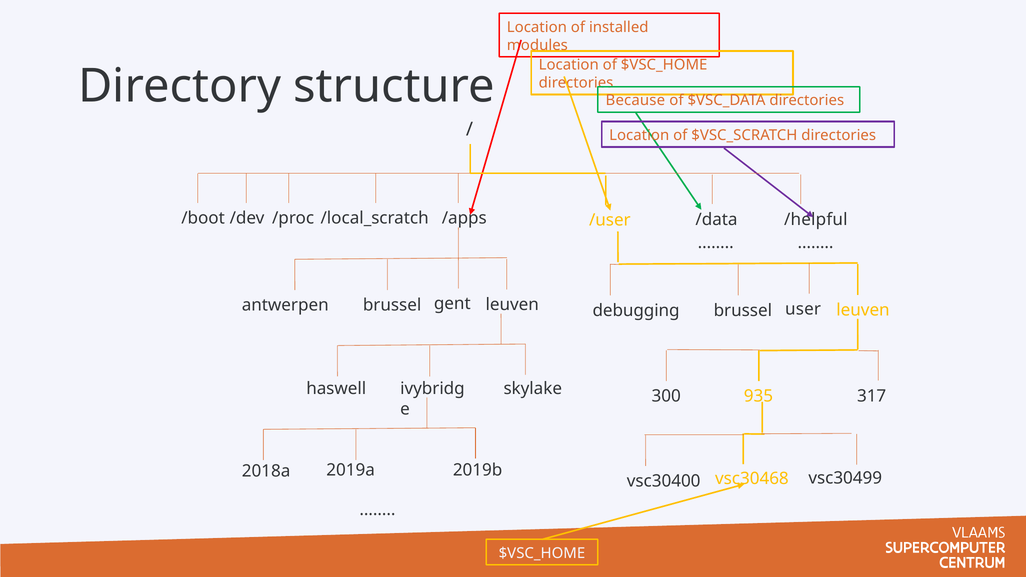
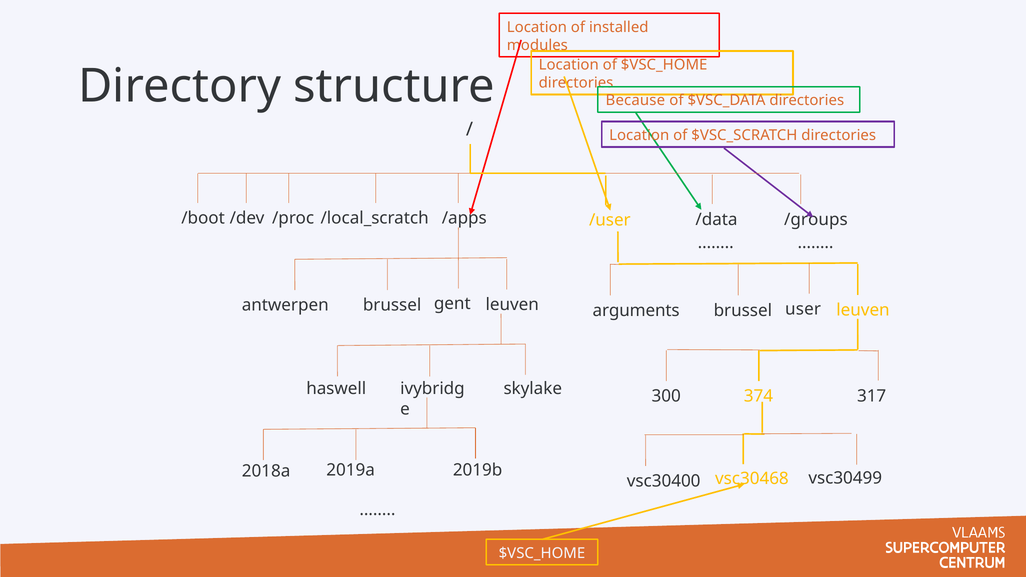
/helpful: /helpful -> /groups (816, 220)
debugging: debugging -> arguments (636, 311)
935: 935 -> 374 (758, 396)
